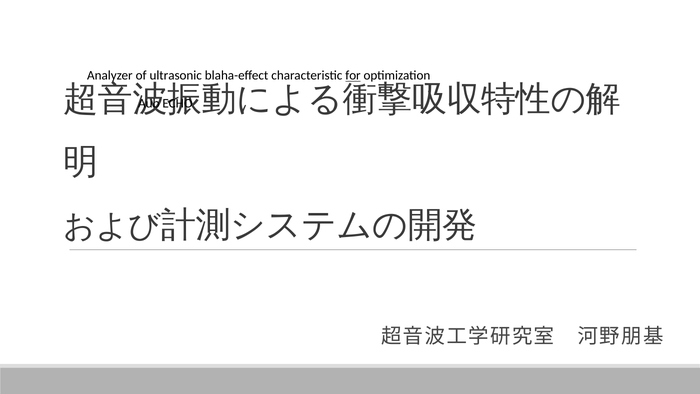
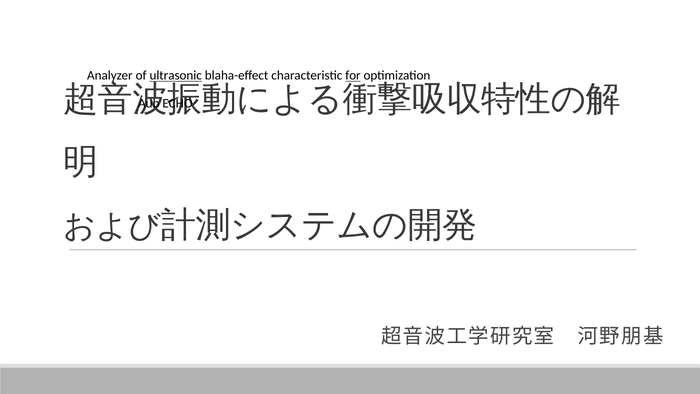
ultrasonic underline: none -> present (176, 75)
